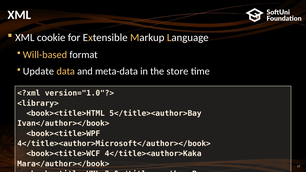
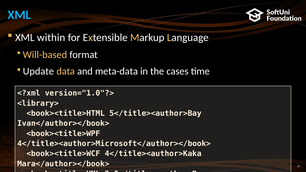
XML colour: white -> light blue (19, 15)
cookie: cookie -> within (51, 38)
store: store -> cases (177, 71)
